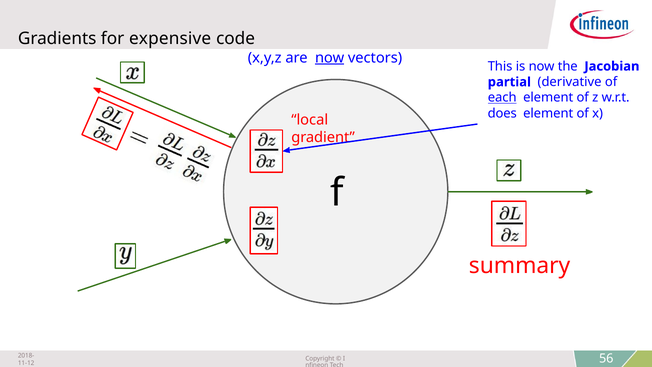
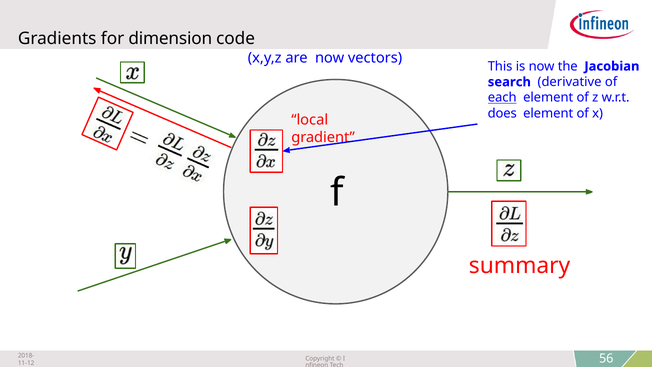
expensive: expensive -> dimension (170, 39)
now underline: present -> none (330, 58)
partial: partial -> search (509, 82)
